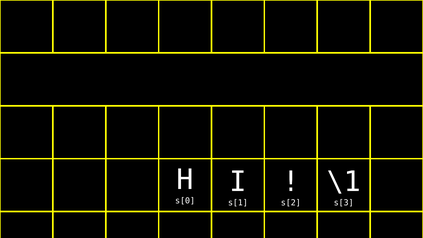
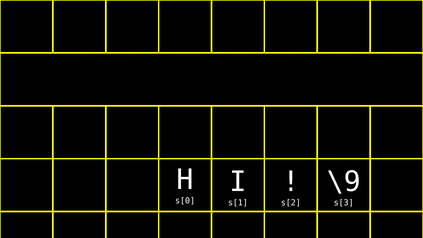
\1: \1 -> \9 (344, 182)
